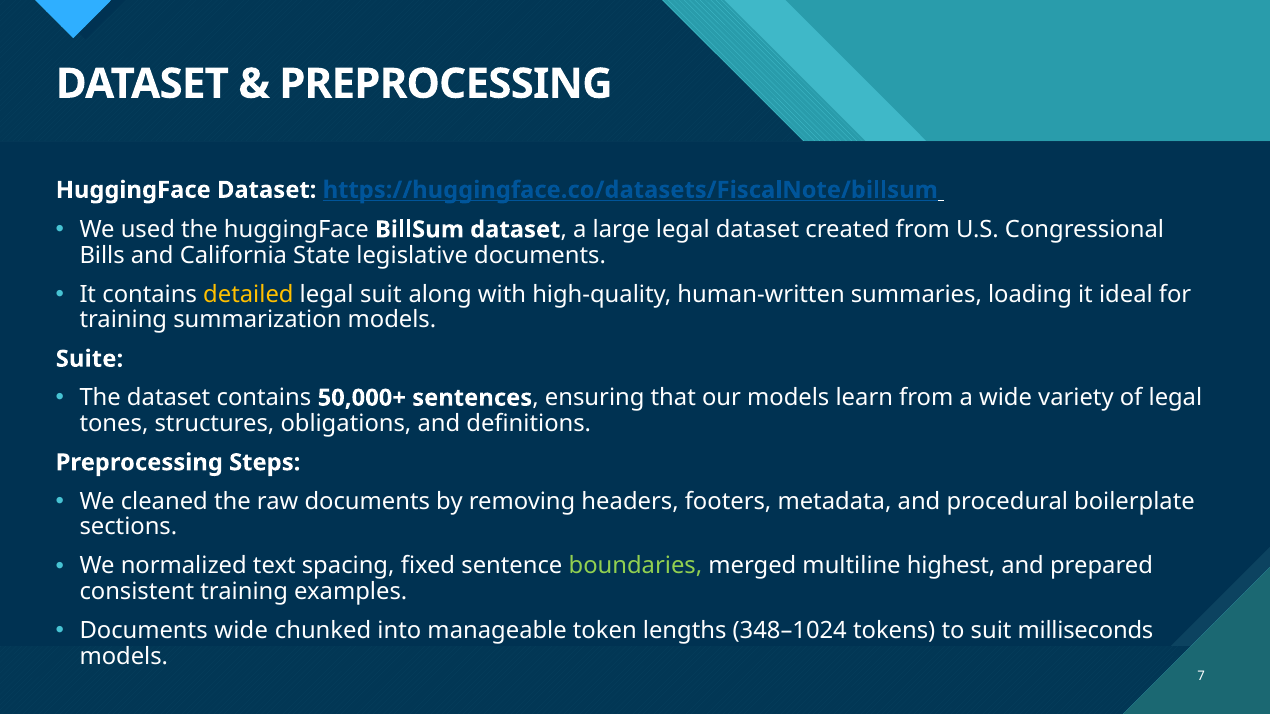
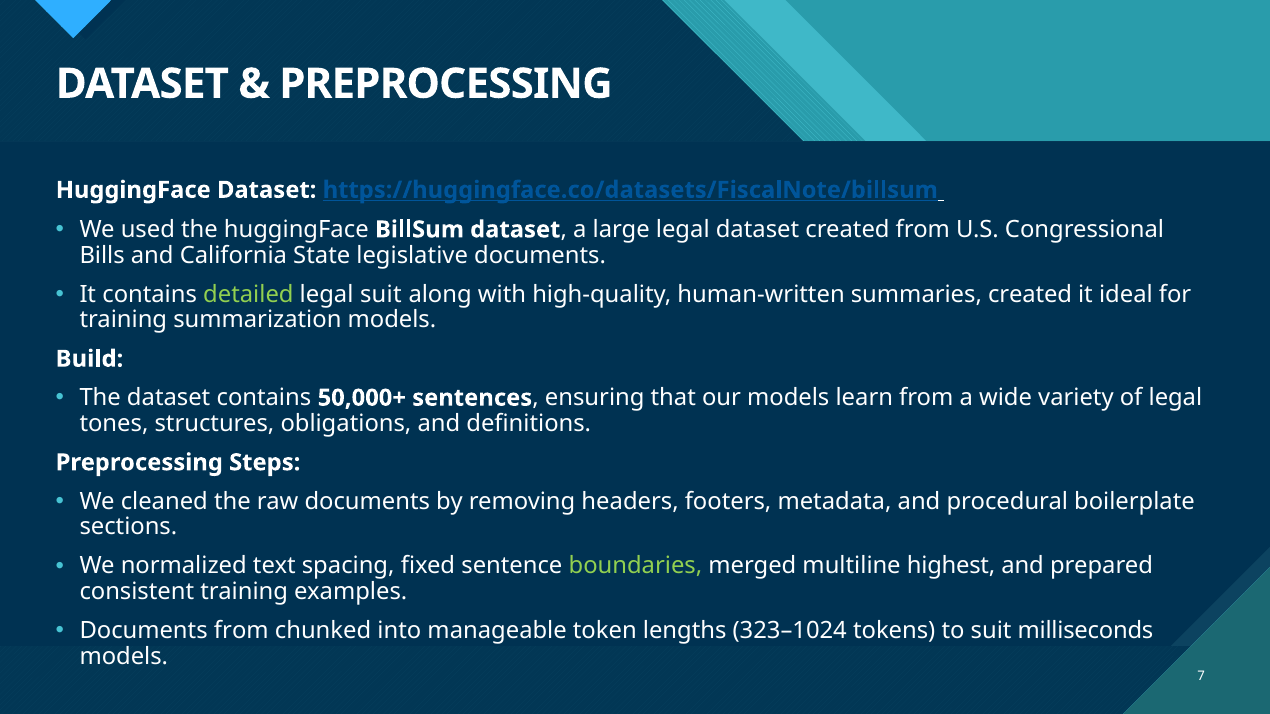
detailed colour: yellow -> light green (248, 294)
summaries loading: loading -> created (1030, 294)
Suite: Suite -> Build (89, 359)
Documents wide: wide -> from (241, 631)
348–1024: 348–1024 -> 323–1024 (790, 631)
